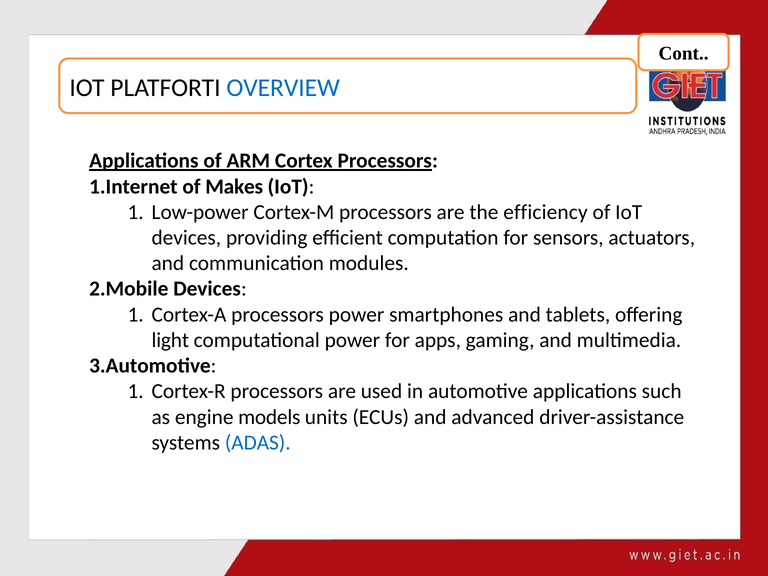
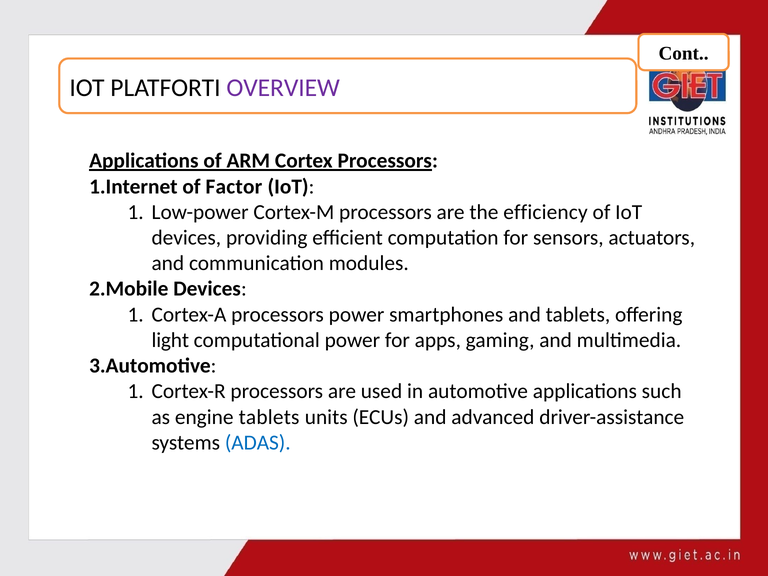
OVERVIEW colour: blue -> purple (283, 88)
Makes: Makes -> Factor (234, 186)
engine models: models -> tablets (269, 417)
